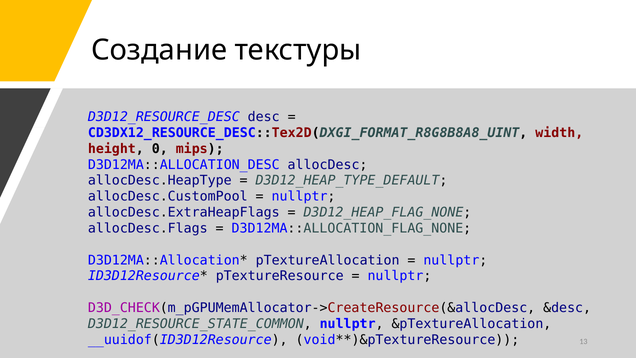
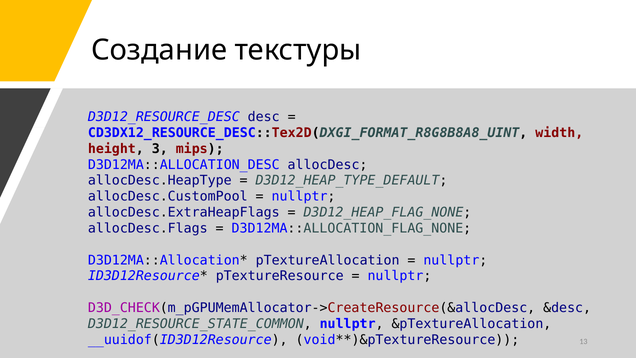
0: 0 -> 3 (160, 149)
